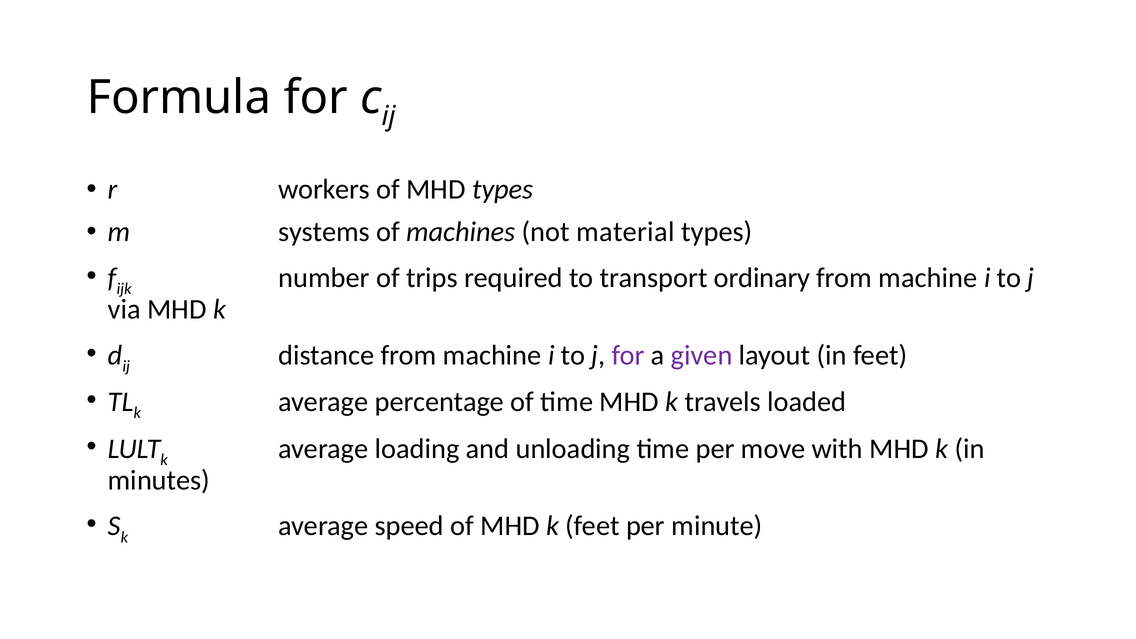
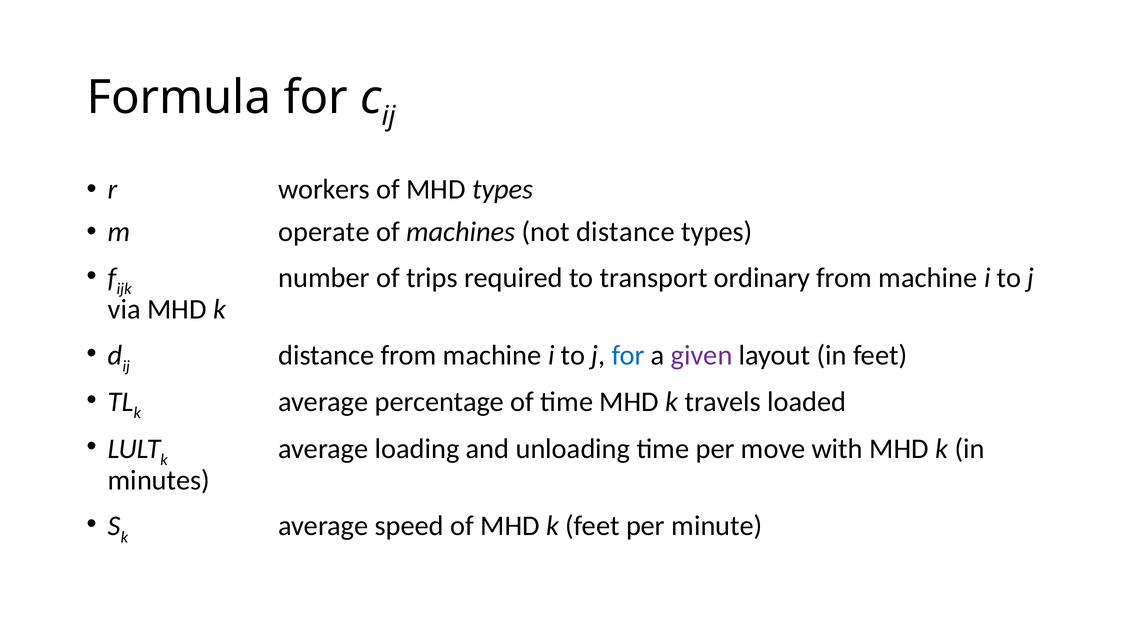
systems: systems -> operate (324, 232)
not material: material -> distance (625, 232)
for colour: purple -> blue (628, 355)
